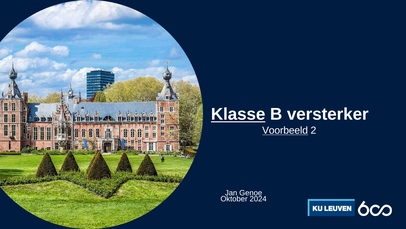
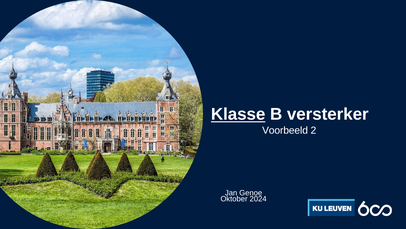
Voorbeeld underline: present -> none (285, 130)
